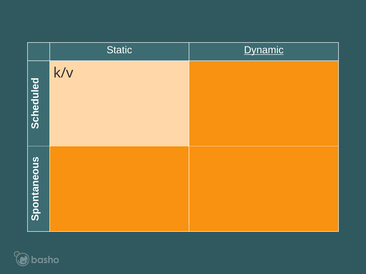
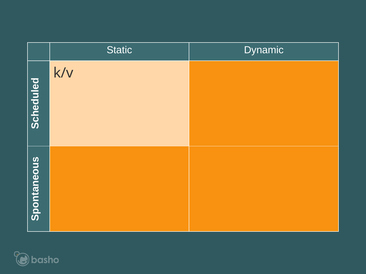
Dynamic underline: present -> none (264, 50)
